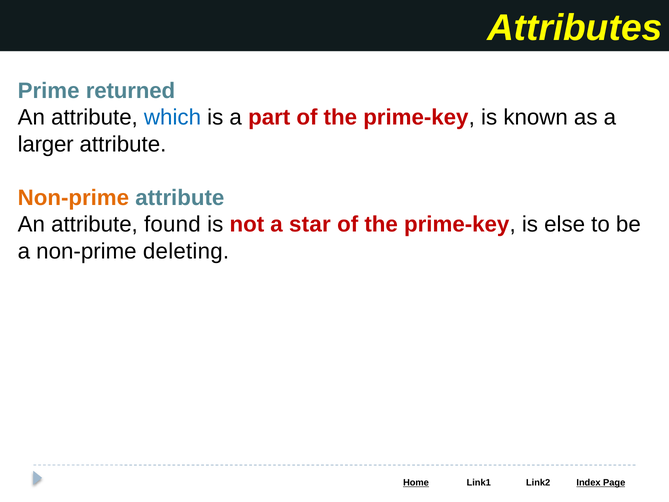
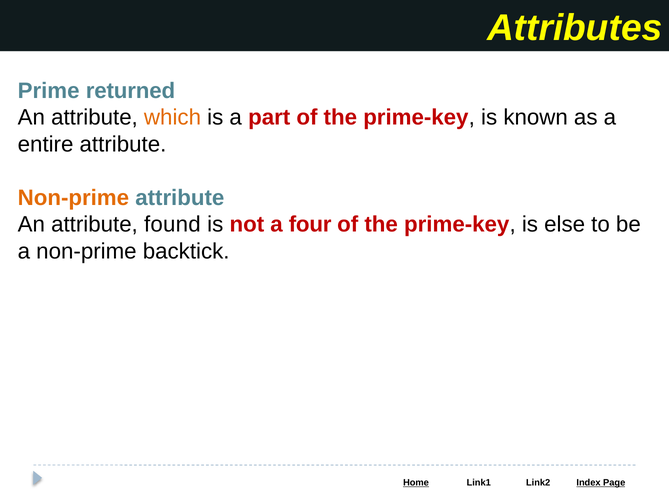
which colour: blue -> orange (173, 117)
larger: larger -> entire (46, 144)
star: star -> four (310, 224)
deleting: deleting -> backtick (186, 251)
